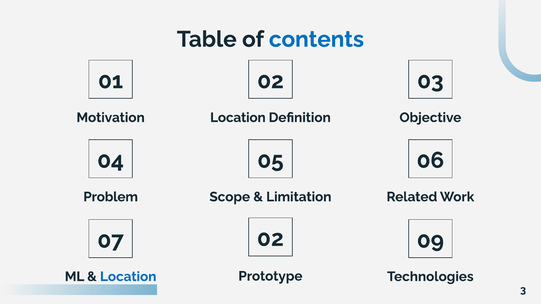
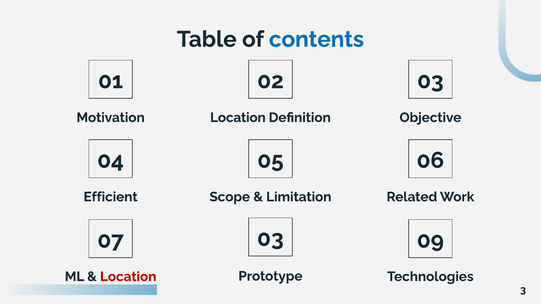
Problem: Problem -> Efficient (111, 197)
07 02: 02 -> 03 (270, 239)
Location colour: blue -> red (128, 277)
